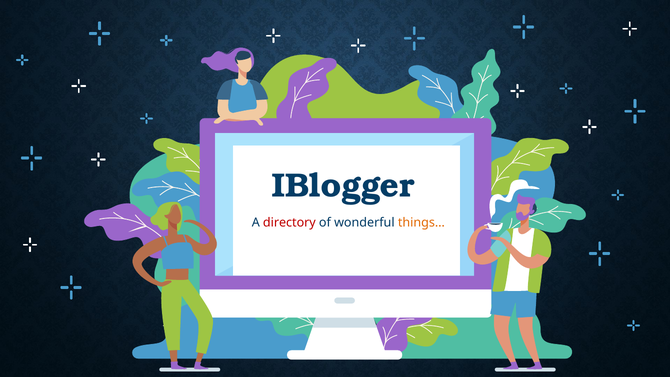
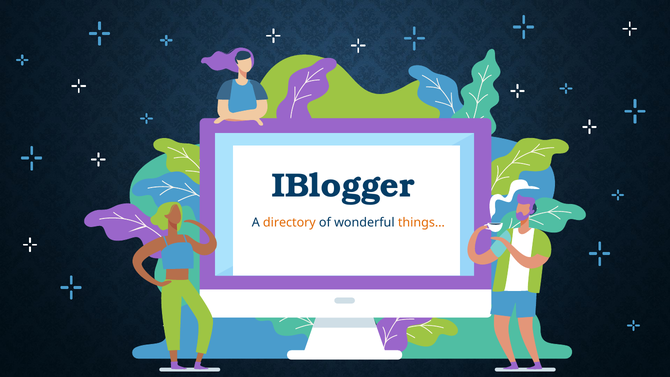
directory colour: red -> orange (289, 222)
